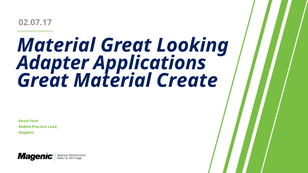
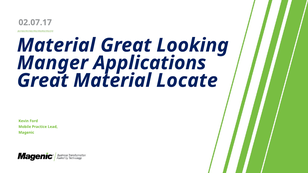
Adapter: Adapter -> Manger (53, 63)
Create: Create -> Locate (187, 81)
